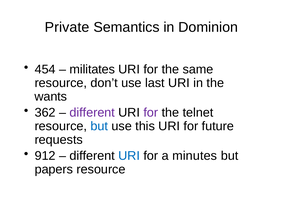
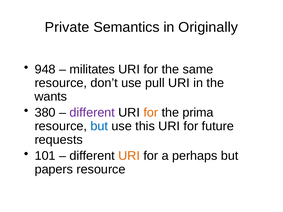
Dominion: Dominion -> Originally (208, 27)
454: 454 -> 948 (45, 69)
last: last -> pull (155, 83)
362: 362 -> 380 (45, 113)
for colour: purple -> orange (151, 113)
telnet: telnet -> prima (198, 113)
912: 912 -> 101 (45, 156)
URI colour: blue -> orange (129, 156)
minutes: minutes -> perhaps (195, 156)
